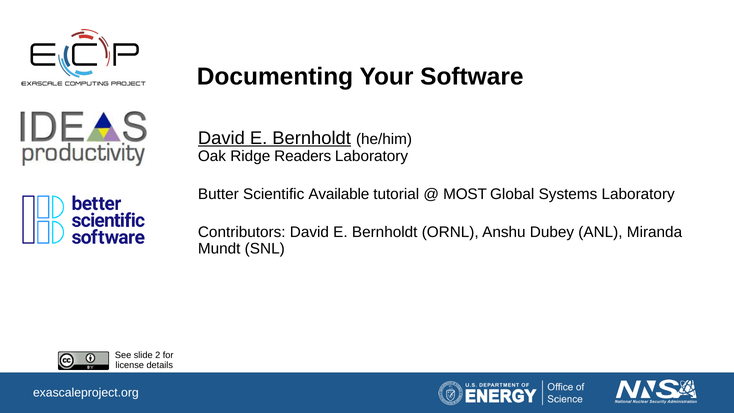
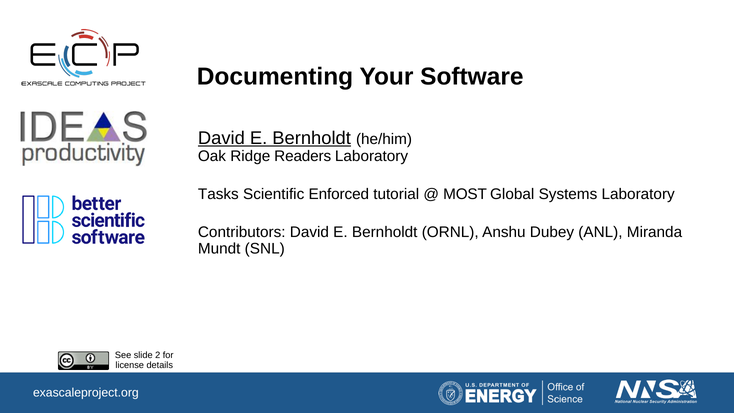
Butter: Butter -> Tasks (218, 194)
Available: Available -> Enforced (339, 194)
